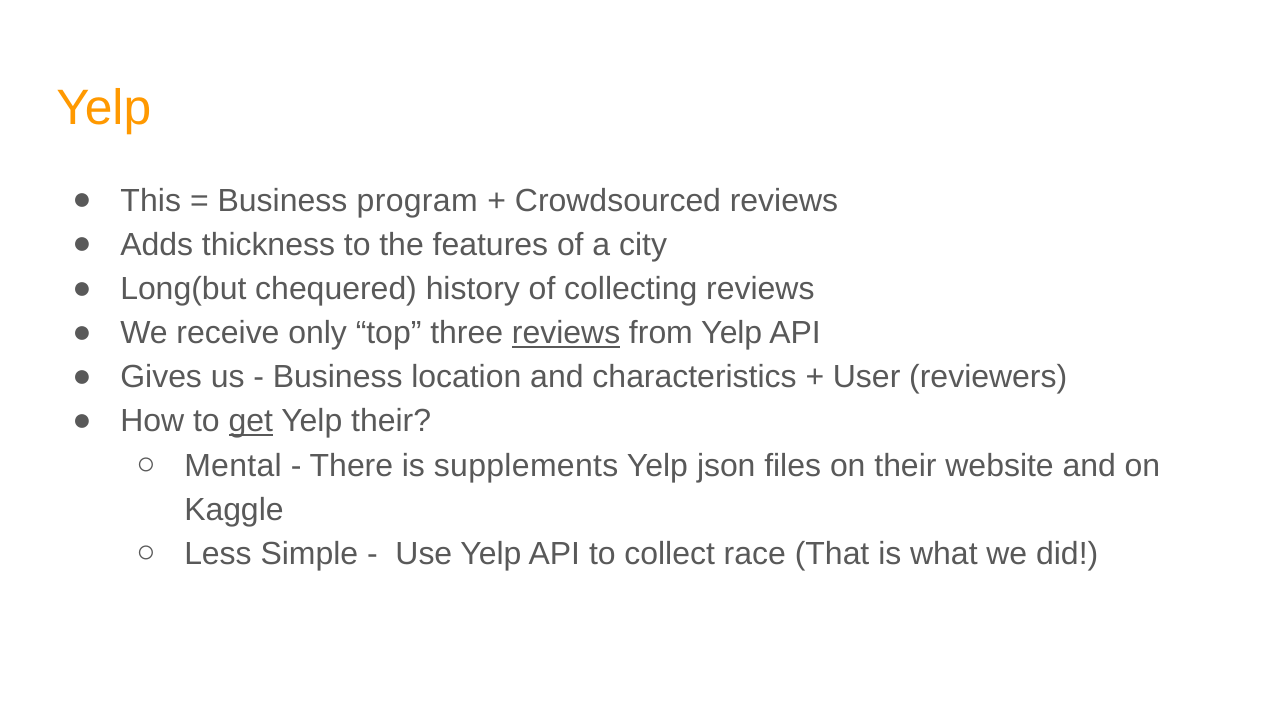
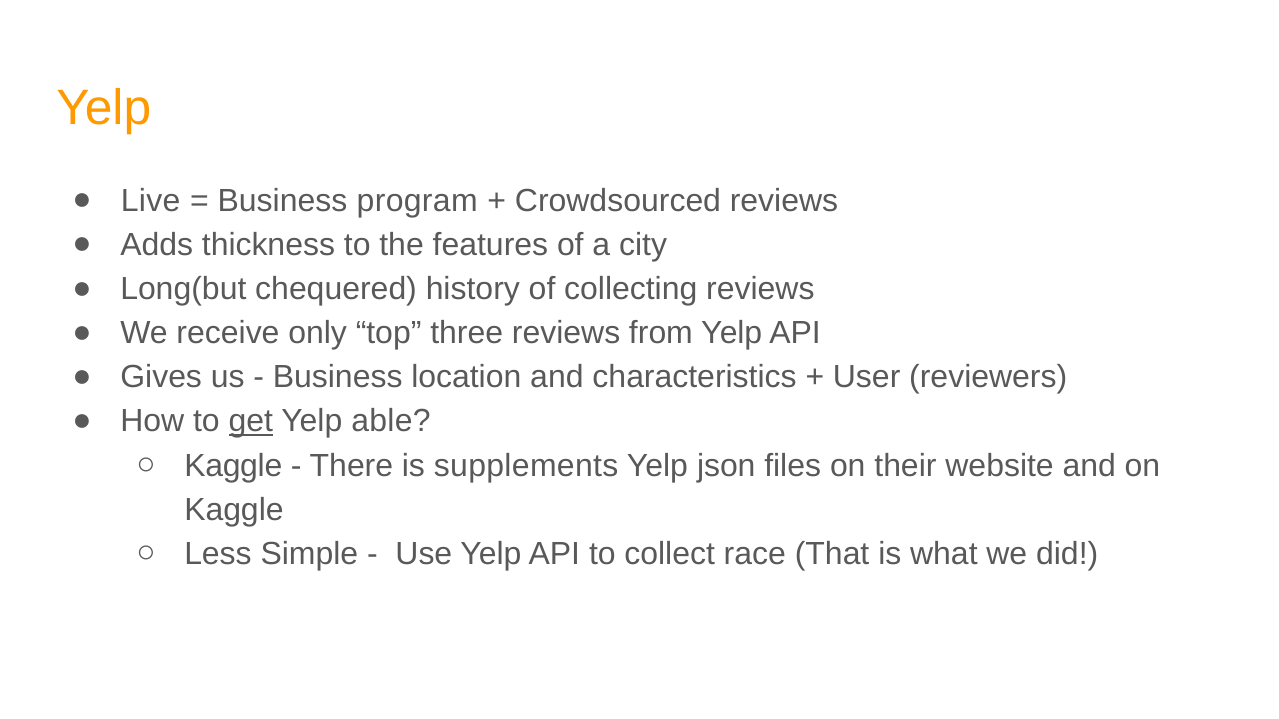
This: This -> Live (151, 201)
reviews underline: present -> none (566, 333)
Yelp their: their -> able (391, 422)
Mental: Mental -> Kaggle (233, 466)
